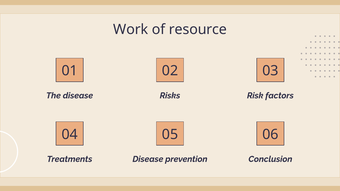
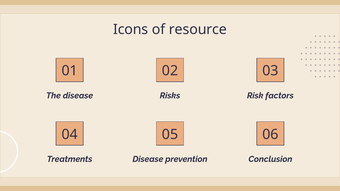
Work: Work -> Icons (131, 29)
